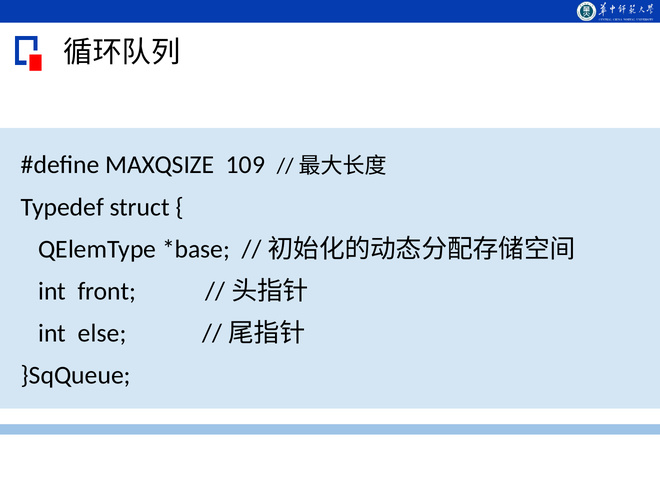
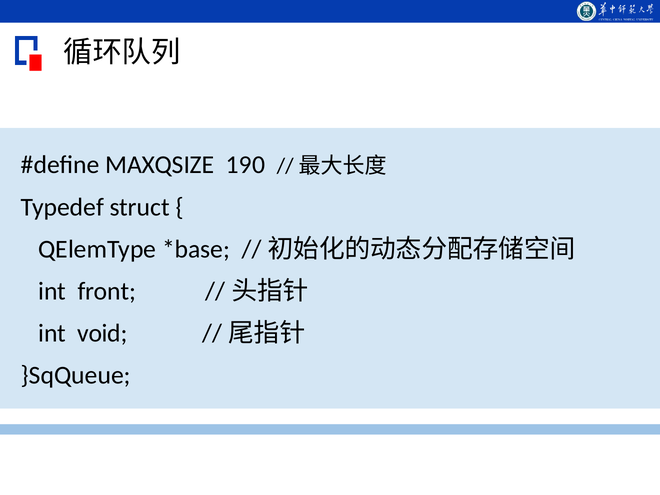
109: 109 -> 190 (245, 165)
else: else -> void (102, 333)
